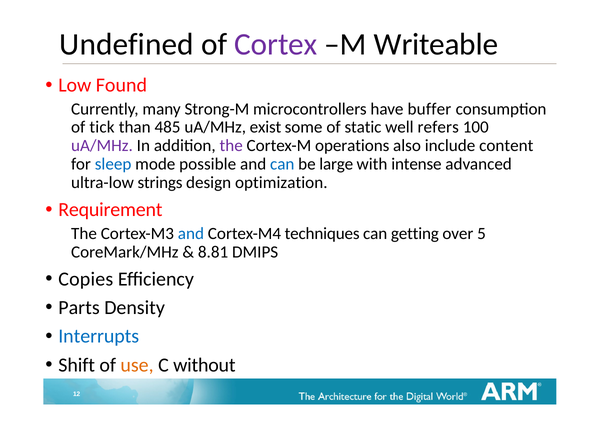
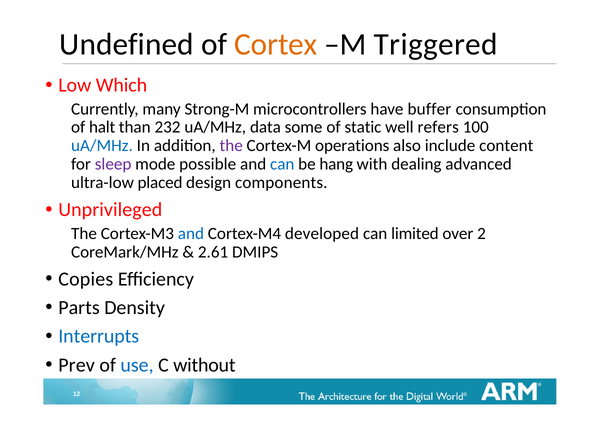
Cortex colour: purple -> orange (276, 44)
Writeable: Writeable -> Triggered (436, 44)
Found: Found -> Which (121, 85)
tick: tick -> halt (102, 127)
485: 485 -> 232 (168, 127)
exist: exist -> data (265, 127)
uA/MHz colour: purple -> blue (102, 146)
sleep colour: blue -> purple (113, 164)
large: large -> hang (336, 164)
intense: intense -> dealing (416, 164)
strings: strings -> placed (160, 183)
optimization: optimization -> components (281, 183)
Requirement: Requirement -> Unprivileged (110, 210)
techniques: techniques -> developed (322, 233)
getting: getting -> limited (415, 233)
5: 5 -> 2 (482, 233)
8.81: 8.81 -> 2.61 (213, 252)
Shift: Shift -> Prev (77, 365)
use colour: orange -> blue (137, 365)
